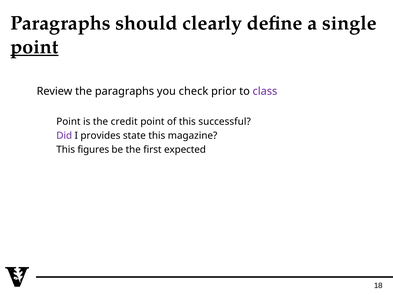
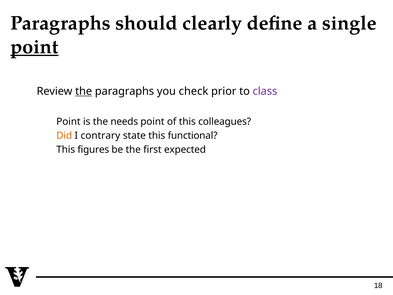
the underline: none -> present (84, 91)
credit: credit -> needs (124, 121)
successful: successful -> colleagues (225, 121)
Did colour: purple -> orange (64, 135)
provides: provides -> contrary (100, 135)
magazine: magazine -> functional (193, 135)
